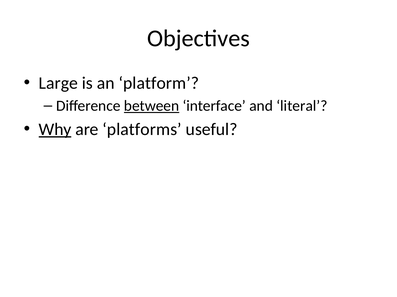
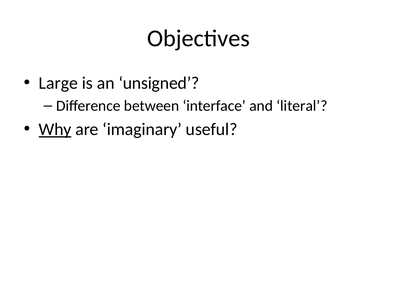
platform: platform -> unsigned (159, 83)
between underline: present -> none (152, 106)
platforms: platforms -> imaginary (142, 130)
